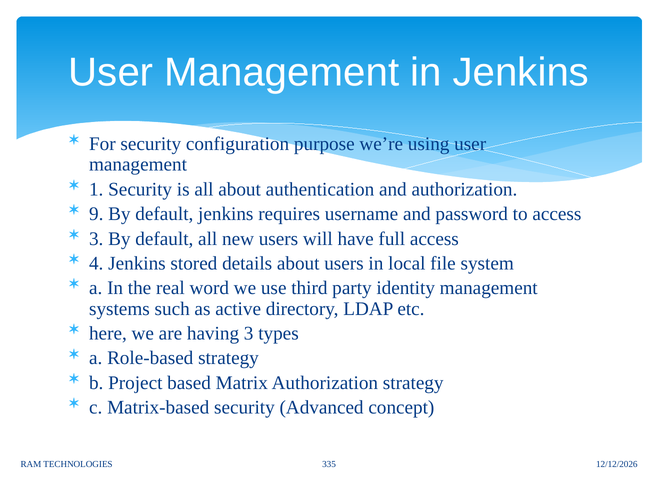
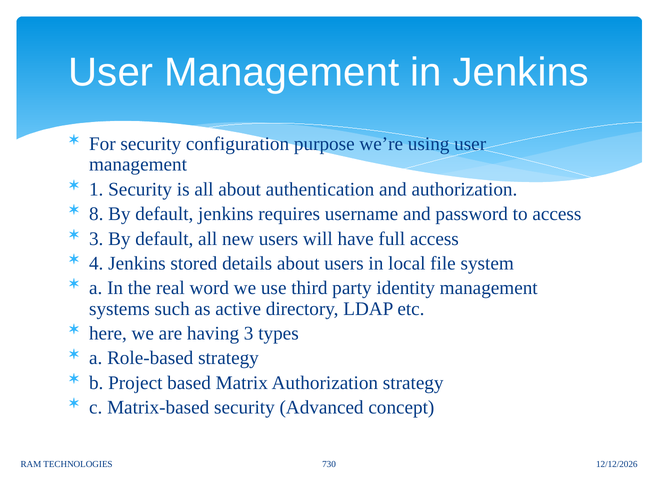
9: 9 -> 8 (96, 214)
335: 335 -> 730 (329, 464)
